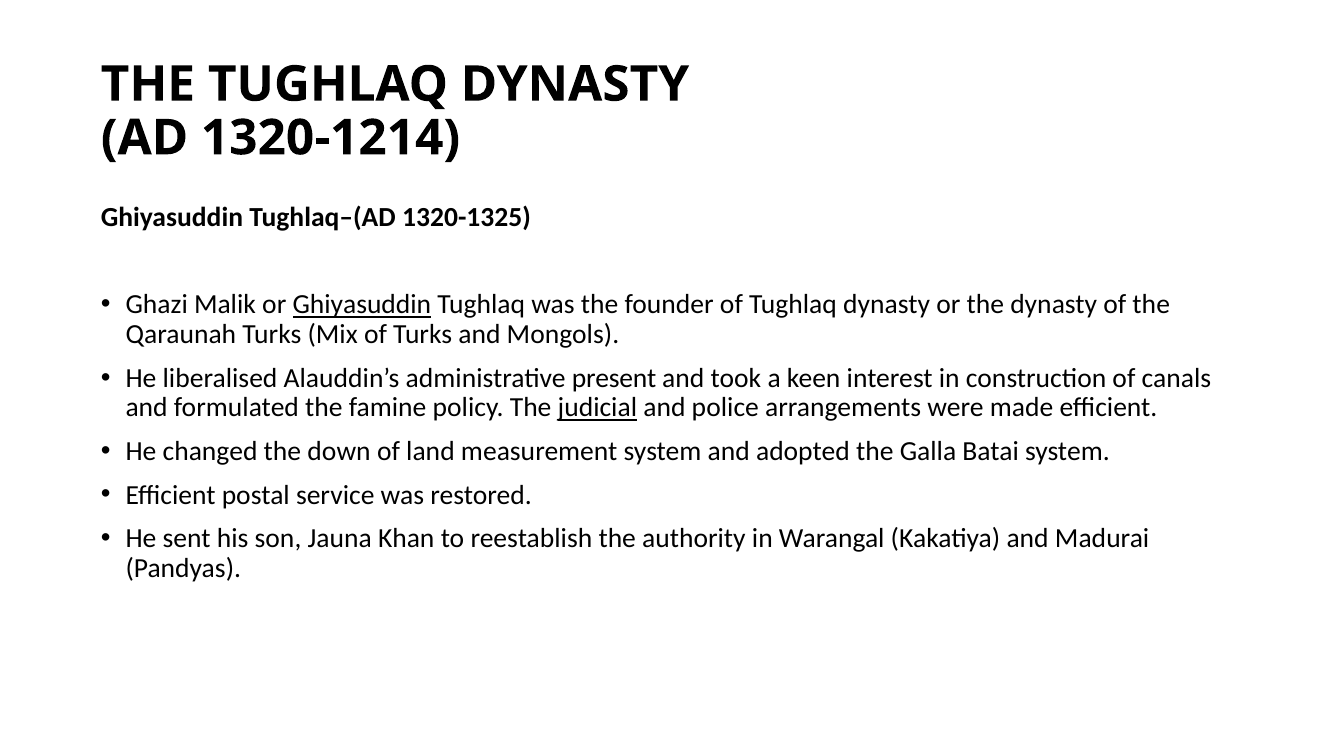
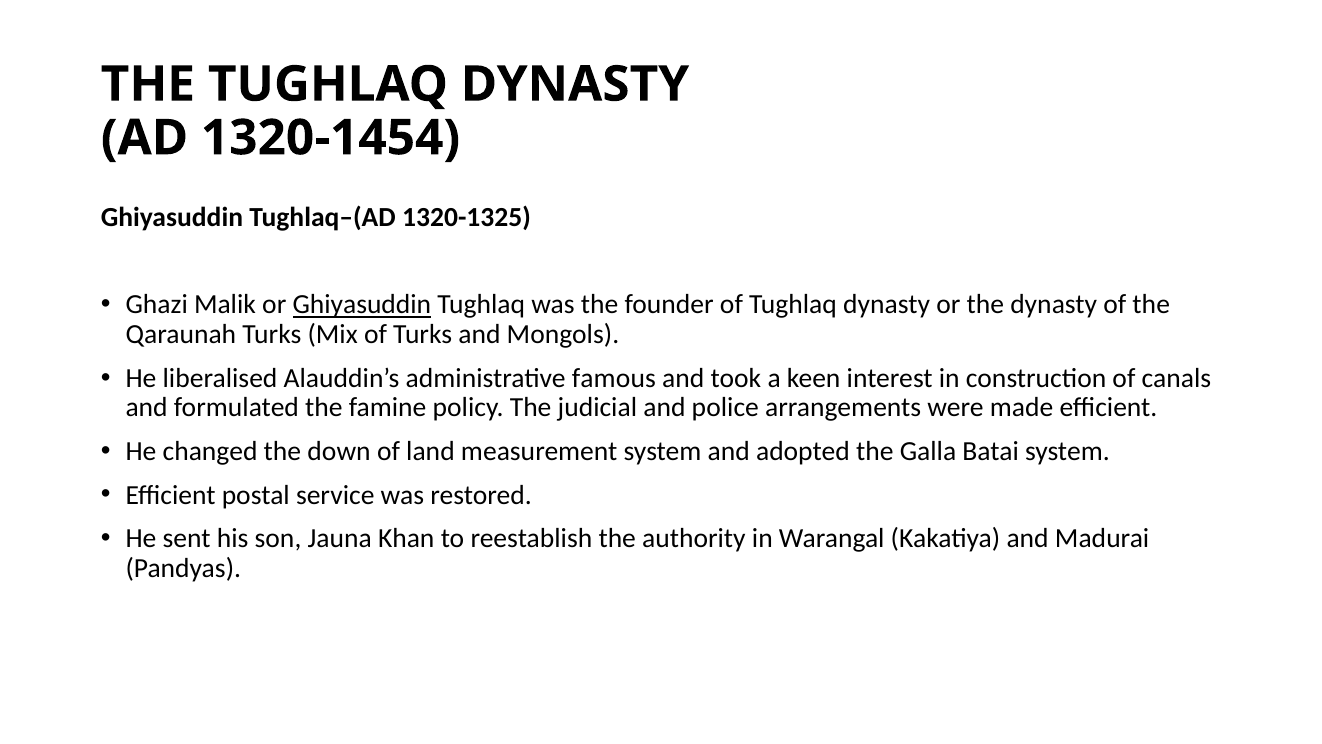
1320-1214: 1320-1214 -> 1320-1454 (331, 138)
present: present -> famous (614, 378)
judicial underline: present -> none (597, 408)
